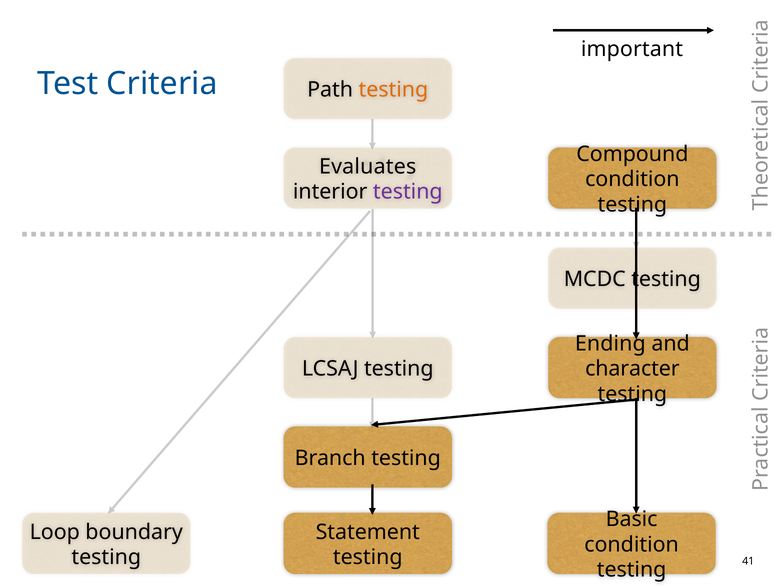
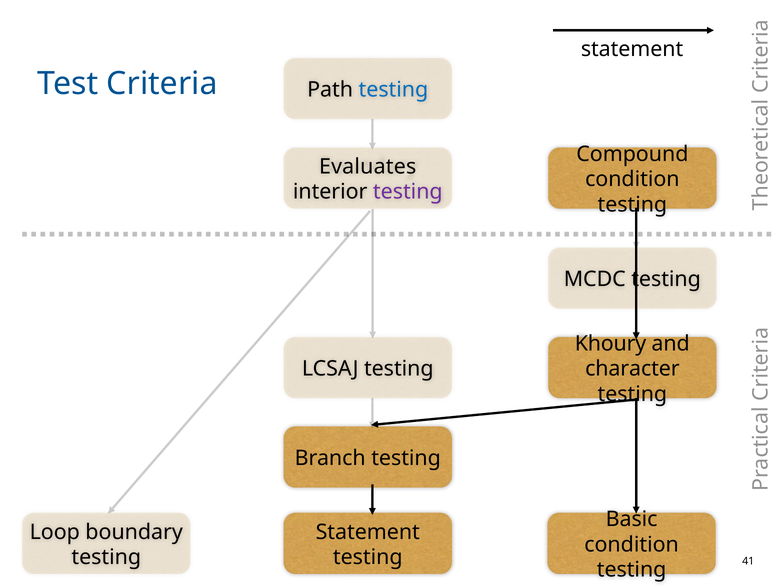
important: important -> statement (632, 49)
testing colour: orange -> blue (393, 90)
Ending: Ending -> Khoury (610, 344)
